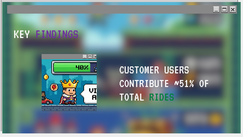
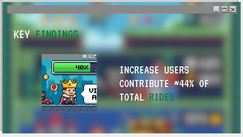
FINDINGS colour: purple -> green (57, 34)
CUSTOMER: CUSTOMER -> INCREASE (139, 69)
~51%: ~51% -> ~44% (184, 83)
